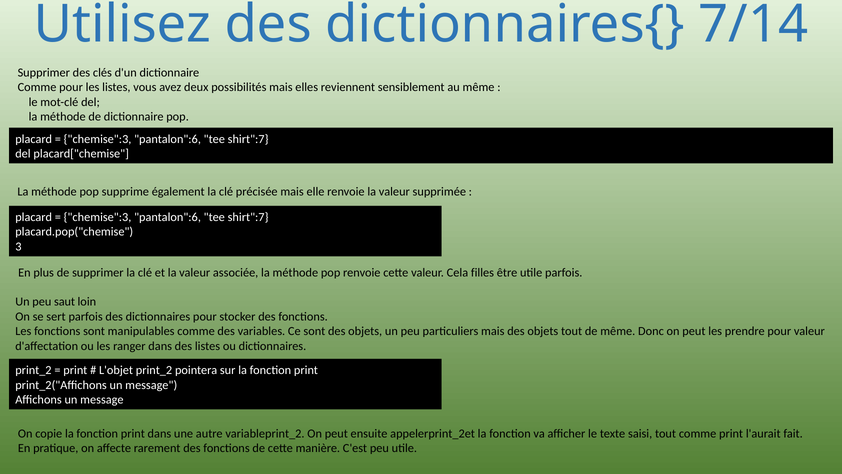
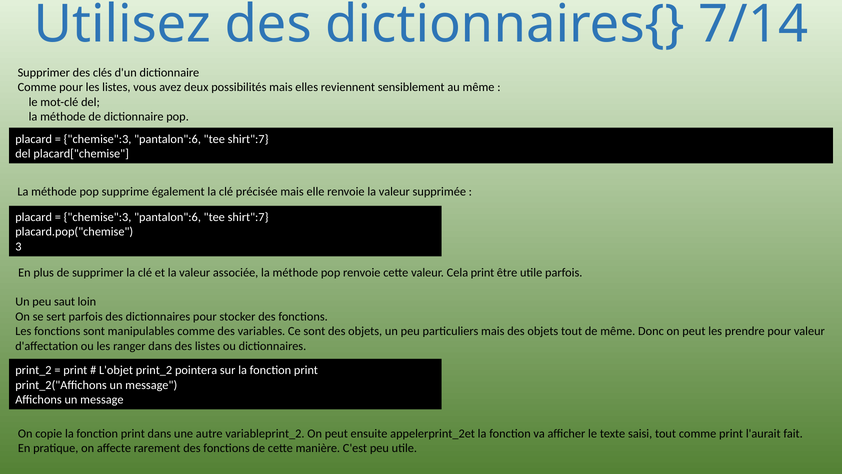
Cela filles: filles -> print (483, 273)
